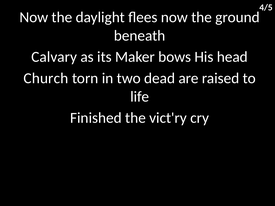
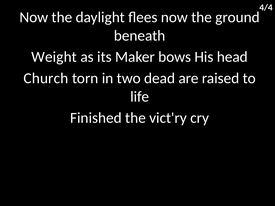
4/5: 4/5 -> 4/4 (266, 7)
Calvary: Calvary -> Weight (54, 57)
